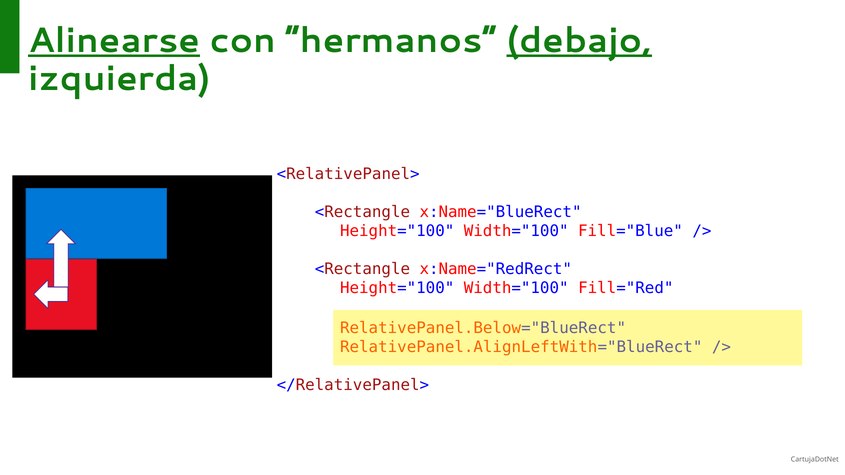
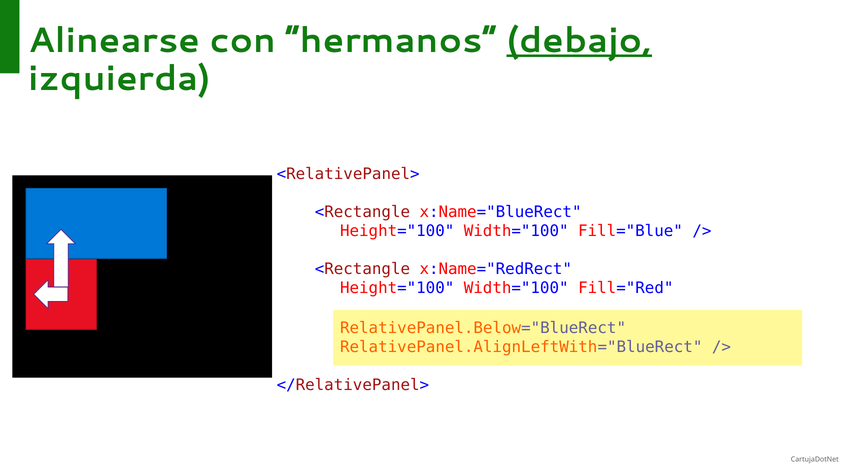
Alinearse underline: present -> none (114, 41)
